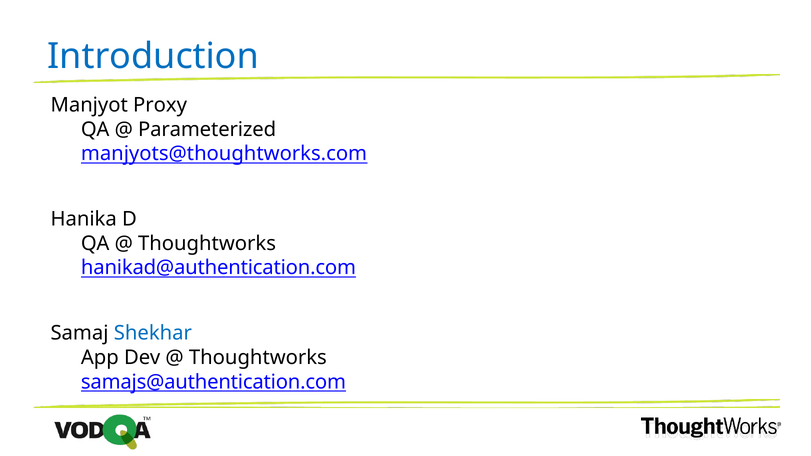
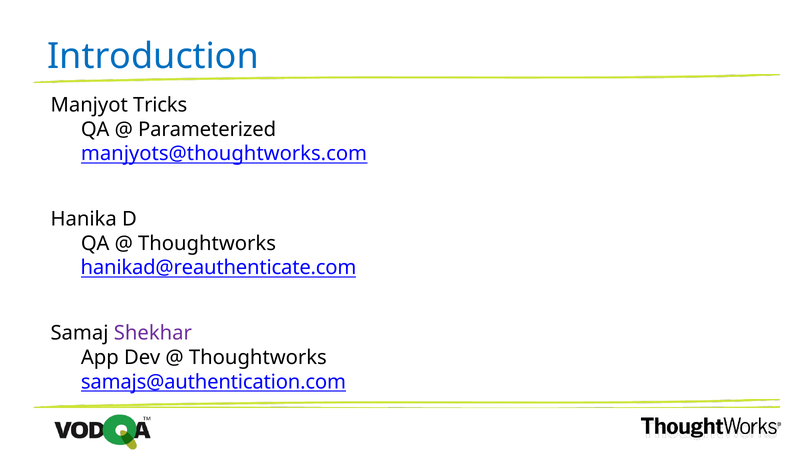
Proxy: Proxy -> Tricks (160, 105)
hanikad@authentication.com: hanikad@authentication.com -> hanikad@reauthenticate.com (218, 268)
Shekhar colour: blue -> purple (153, 333)
